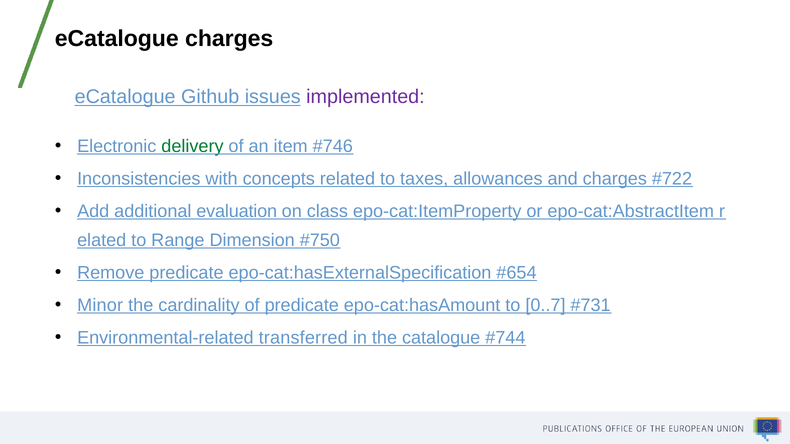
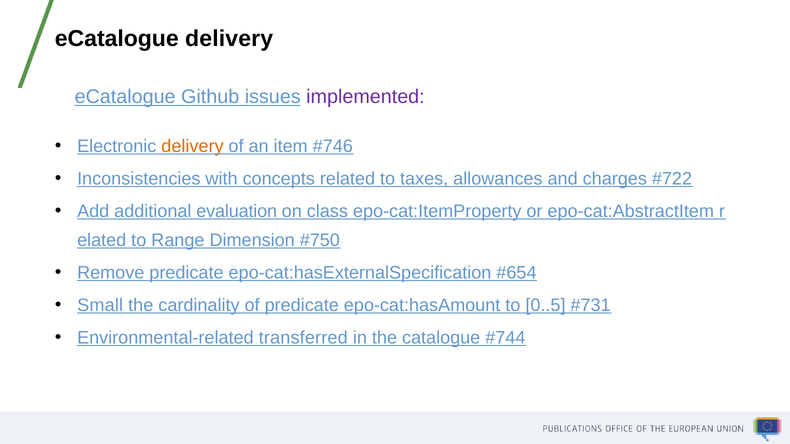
eCatalogue charges: charges -> delivery (229, 39)
delivery colour: green -> orange (192, 146)
Minor: Minor -> Small (100, 305)
0..7: 0..7 -> 0..5 (545, 305)
